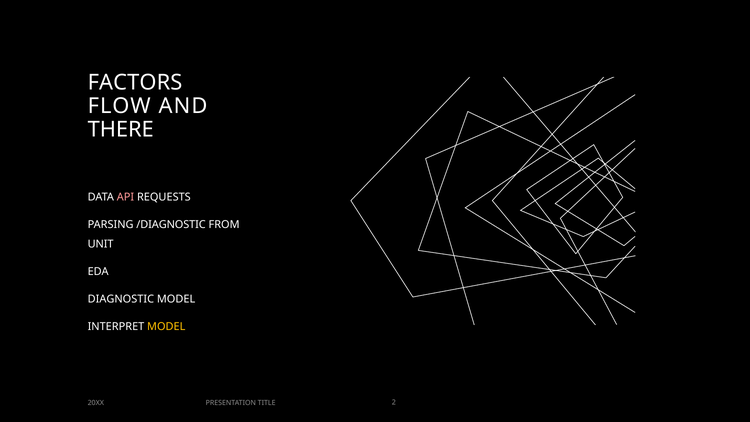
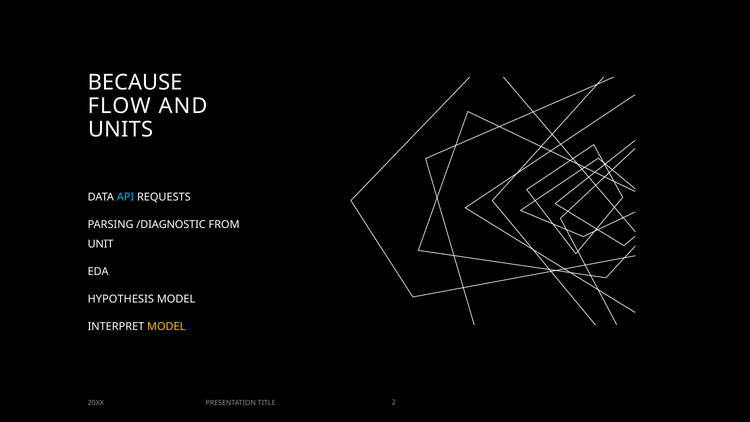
FACTORS: FACTORS -> BECAUSE (135, 82)
THERE: THERE -> UNITS (121, 130)
API colour: pink -> light blue (125, 197)
DIAGNOSTIC: DIAGNOSTIC -> HYPOTHESIS (121, 299)
